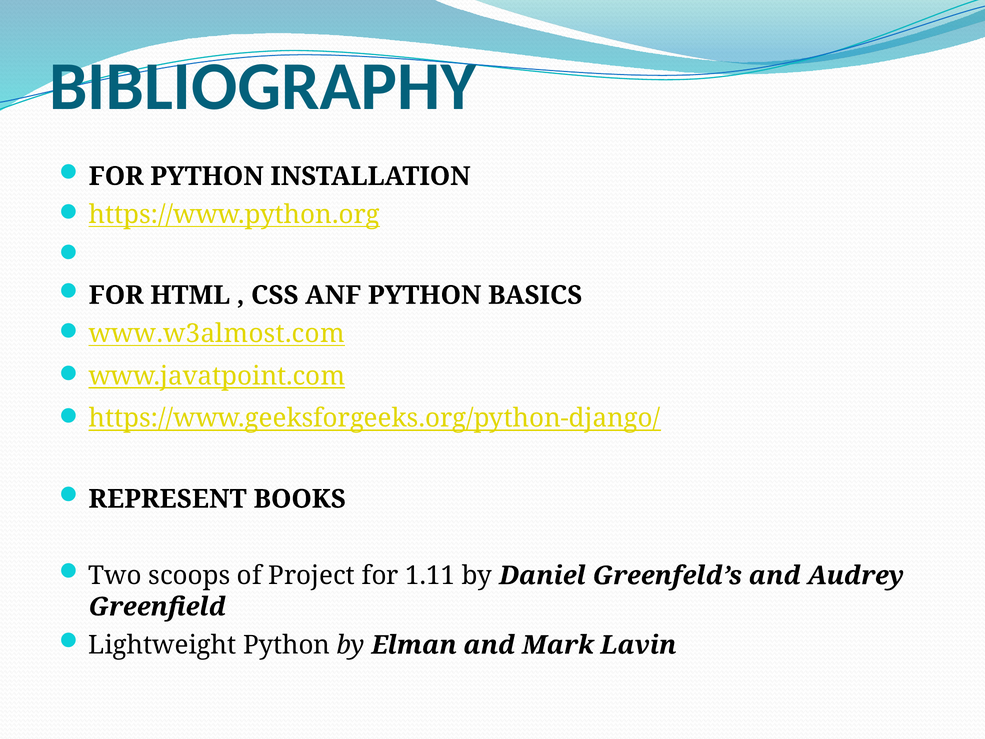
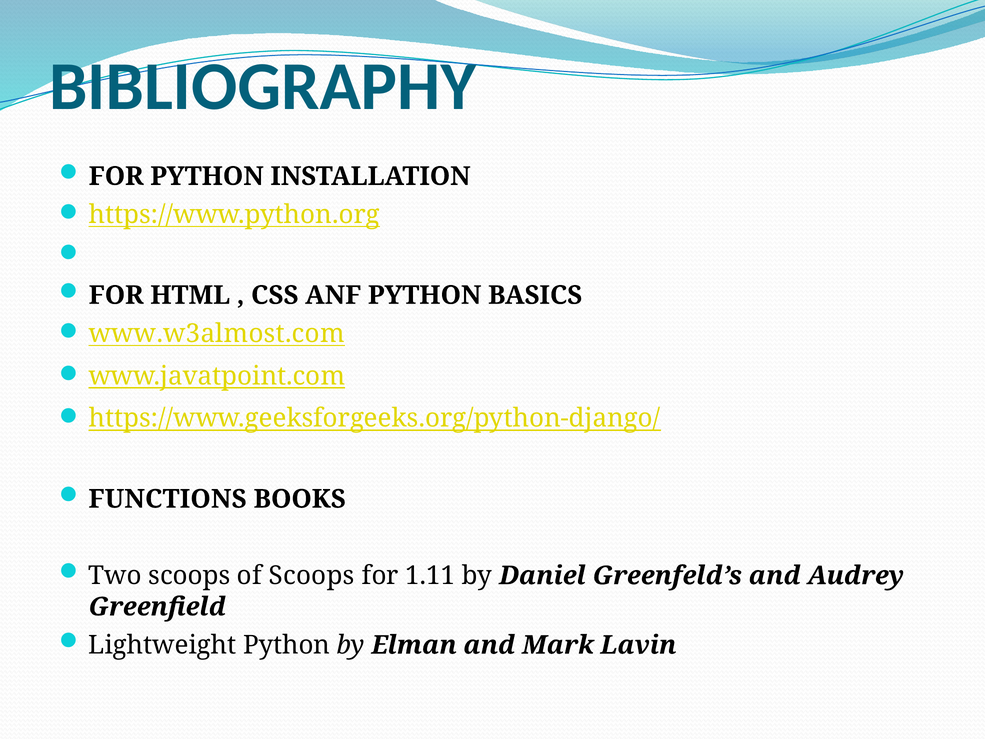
REPRESENT: REPRESENT -> FUNCTIONS (168, 499)
of Project: Project -> Scoops (312, 575)
